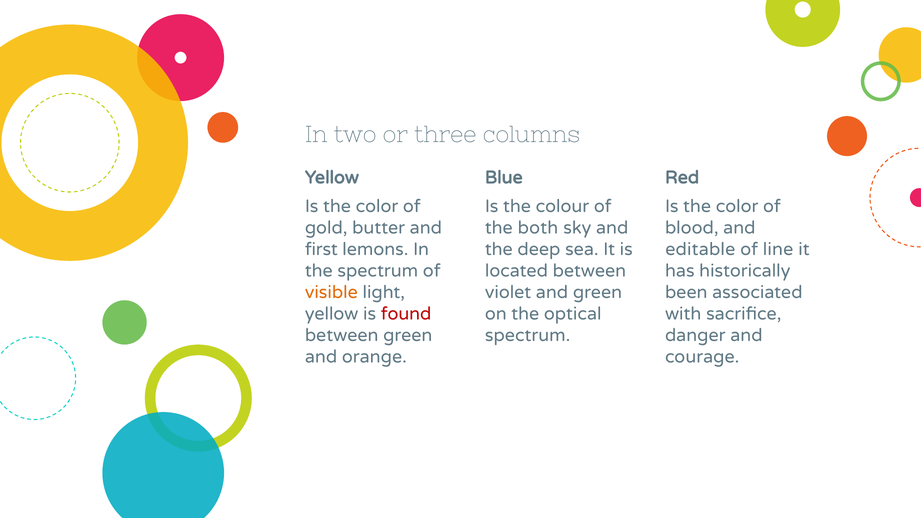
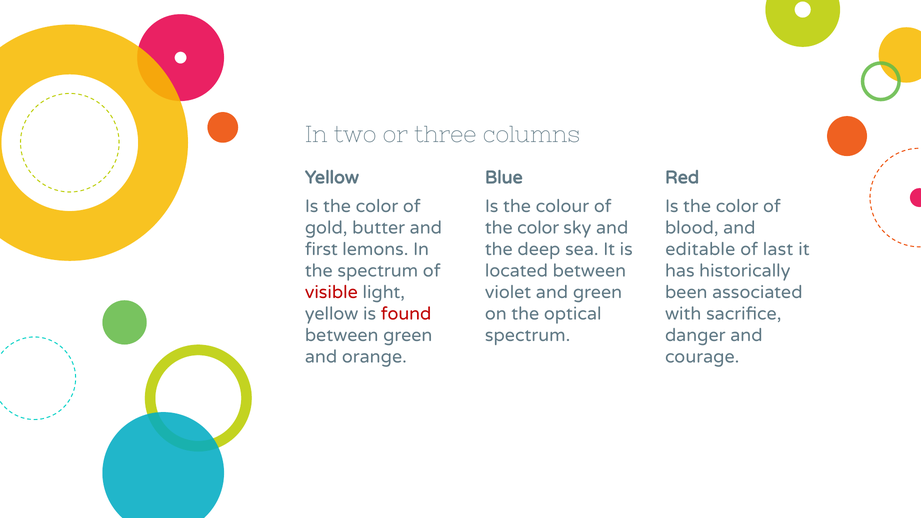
both: both -> color (538, 228)
line: line -> last (778, 250)
visible colour: orange -> red (331, 293)
